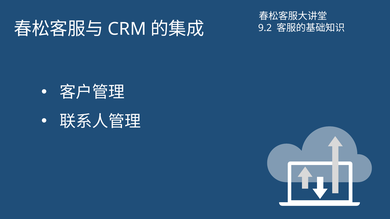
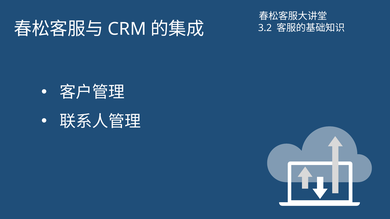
9.2: 9.2 -> 3.2 (265, 28)
